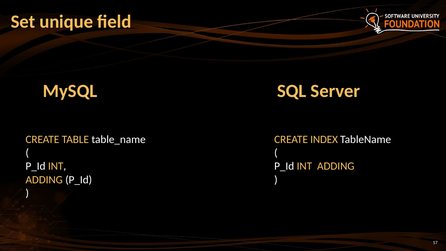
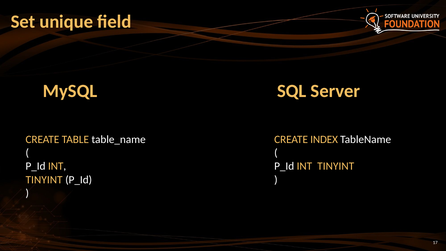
ADDING: ADDING -> TINYINT (336, 166)
ADDING: ADDING -> TINYINT (44, 180)
